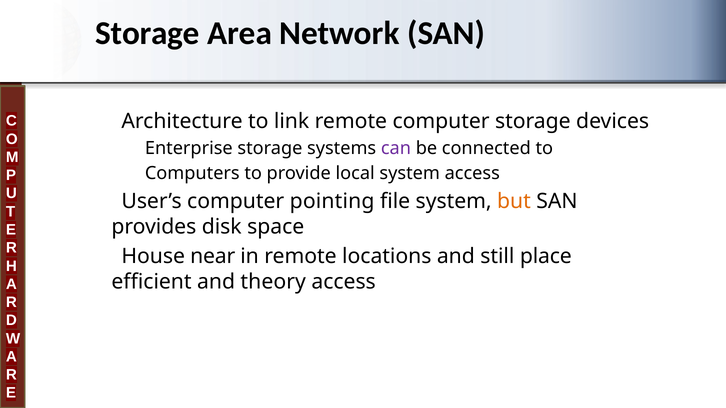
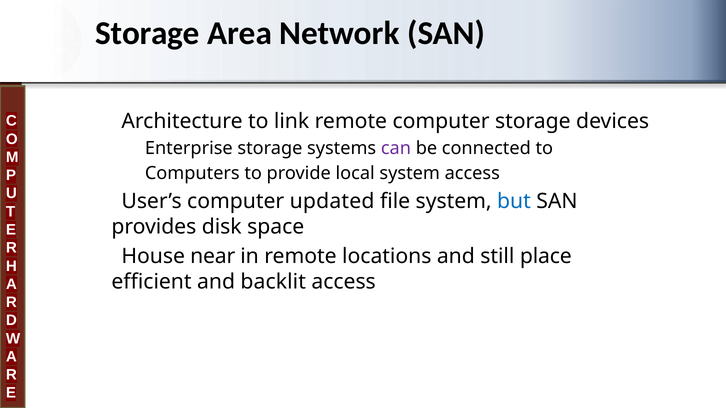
pointing: pointing -> updated (332, 202)
but colour: orange -> blue (514, 202)
theory: theory -> backlit (273, 282)
